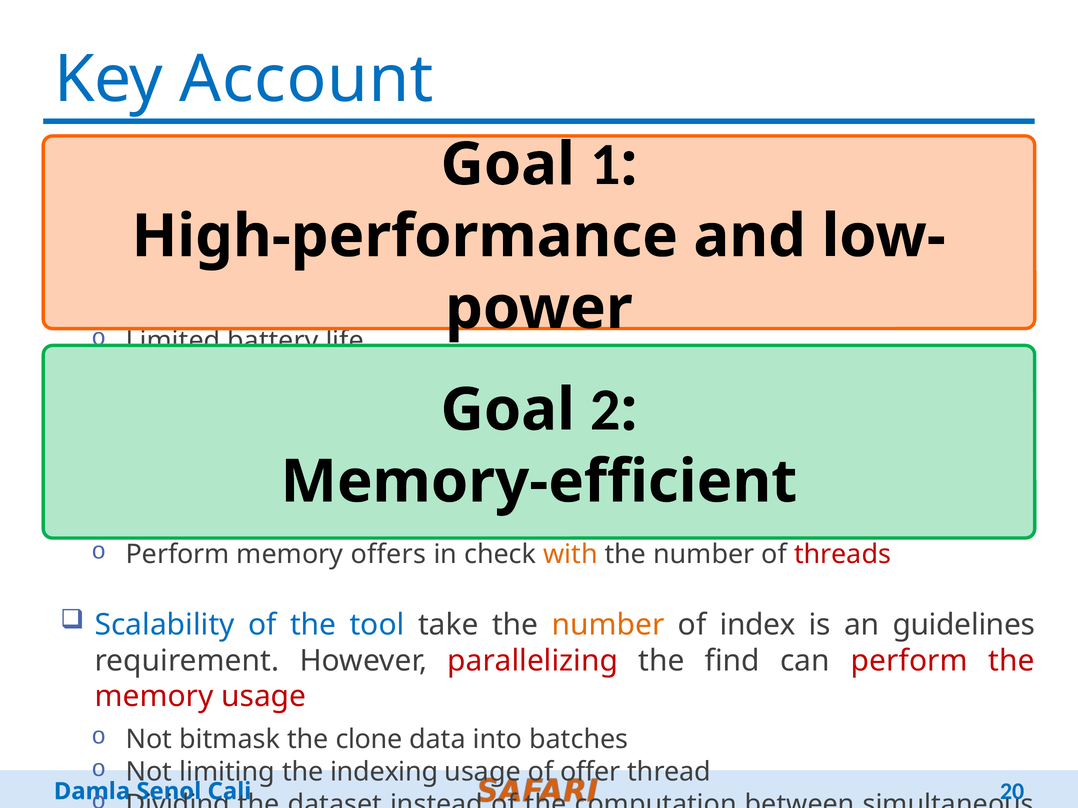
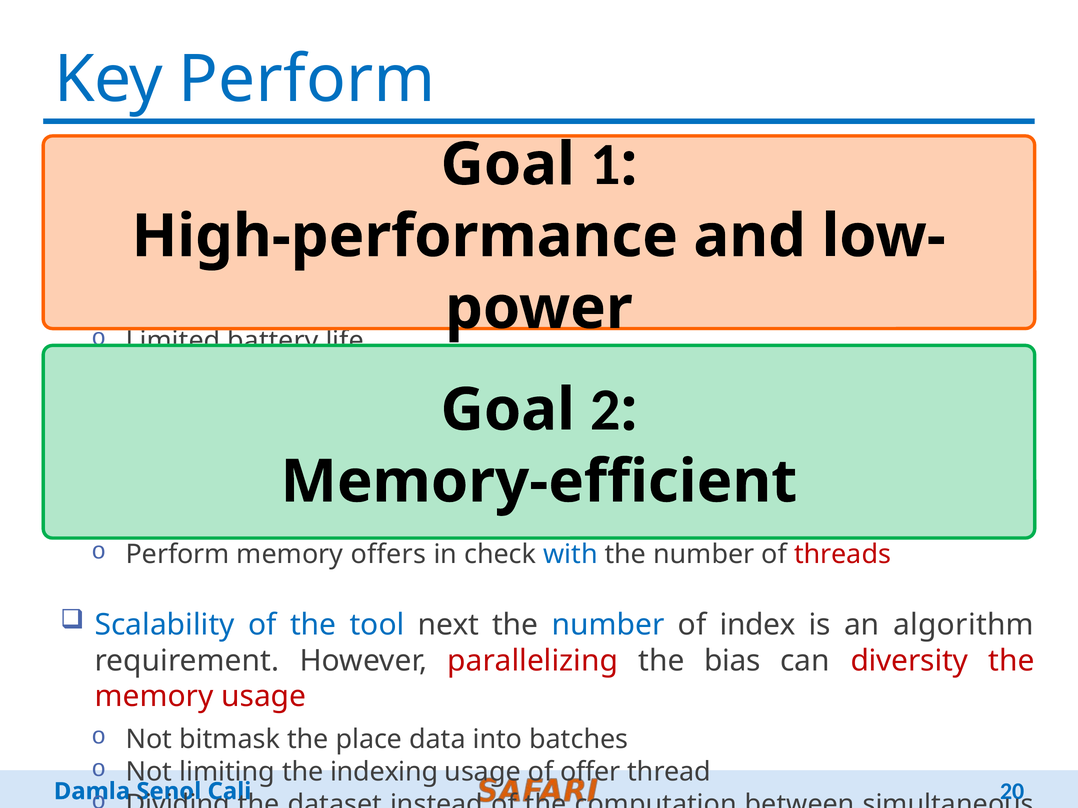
Key Account: Account -> Perform (307, 80)
with colour: orange -> blue (570, 555)
take: take -> next (448, 625)
number colour: orange -> blue (608, 625)
guidelines: guidelines -> algorithm (964, 625)
find: find -> bias (732, 661)
can perform: perform -> diversity (909, 661)
clone: clone -> place (369, 740)
